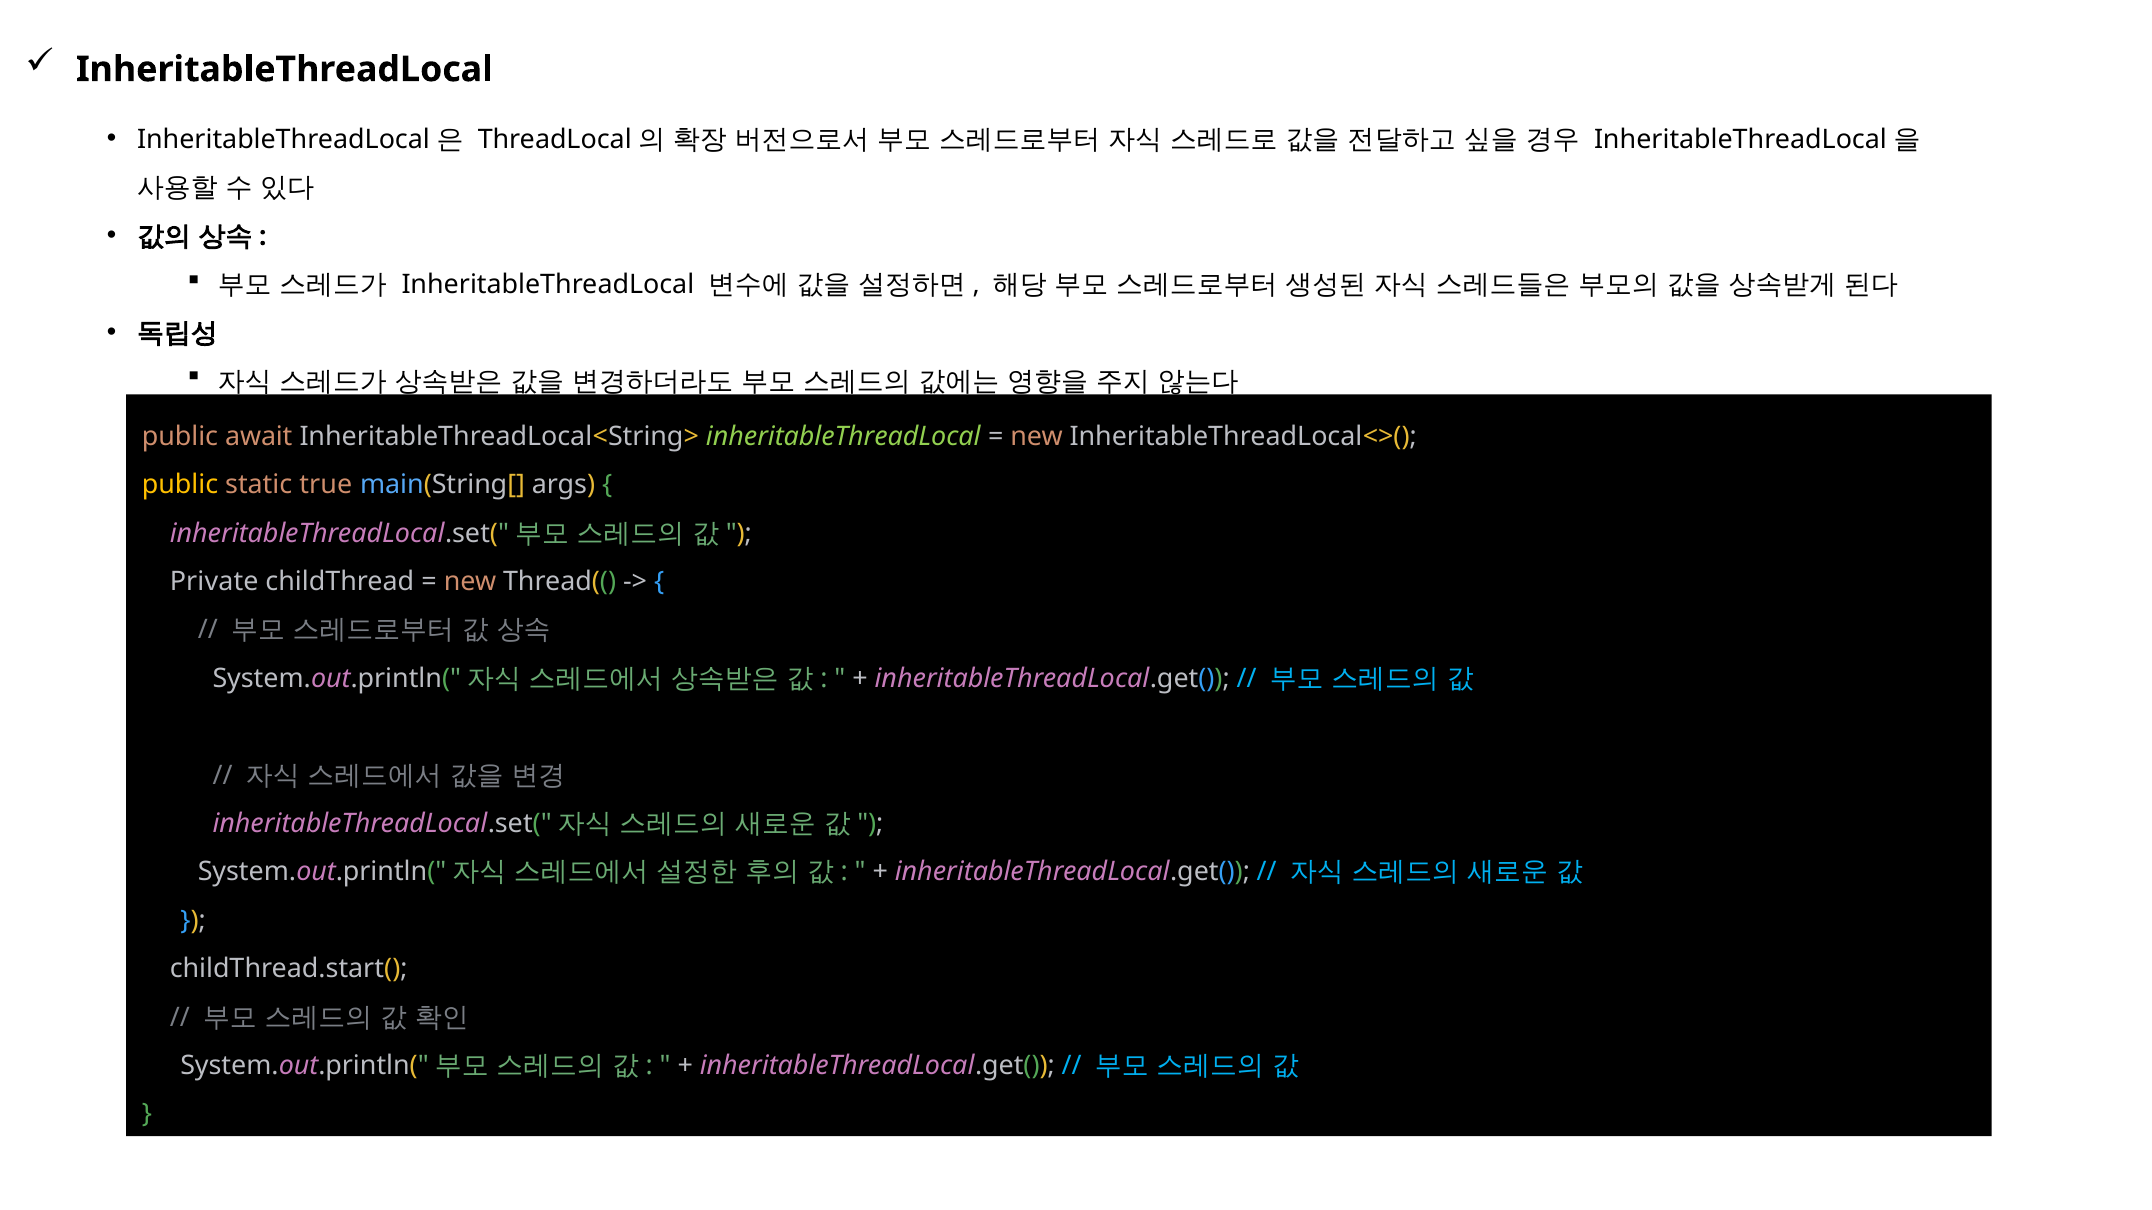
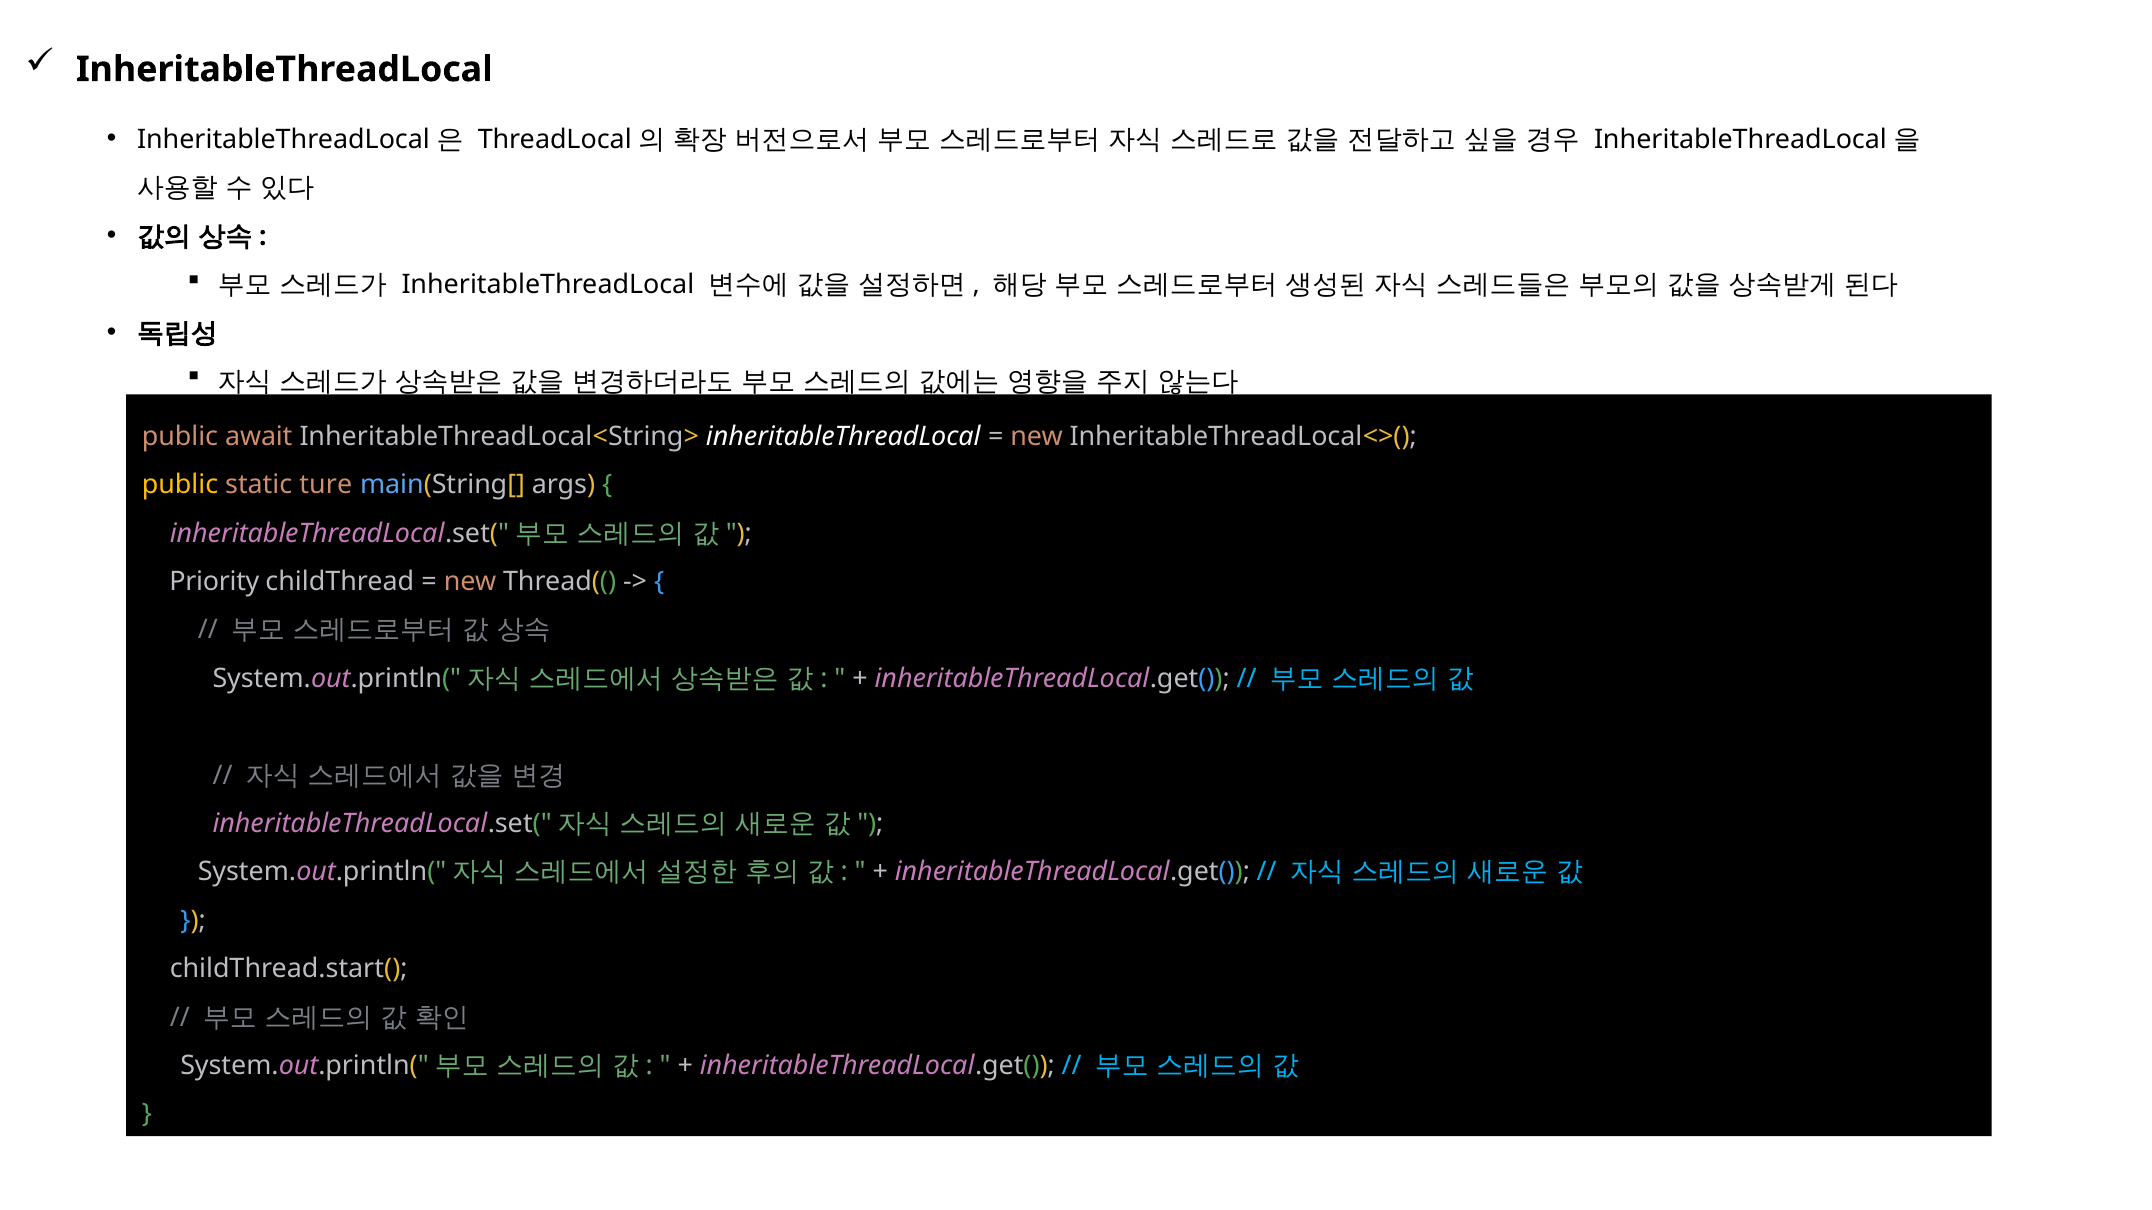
inheritableThreadLocal colour: light green -> white (843, 437)
true: true -> ture (326, 485)
Private: Private -> Priority (214, 582)
